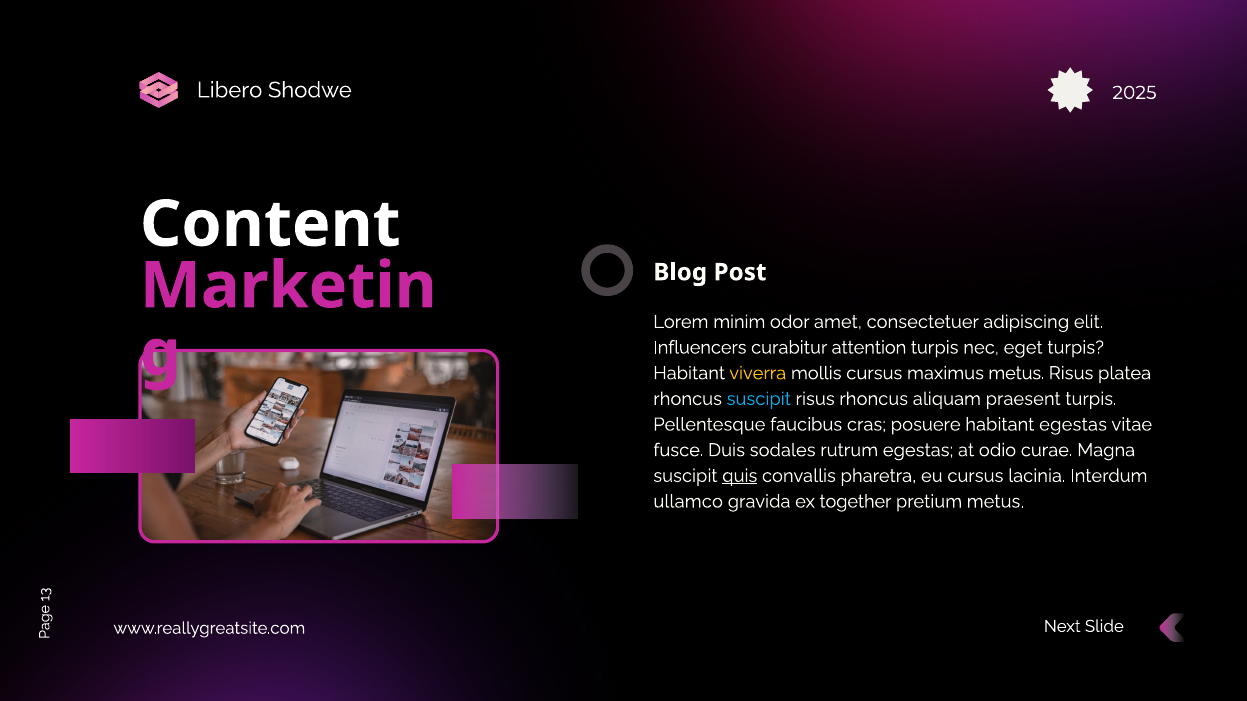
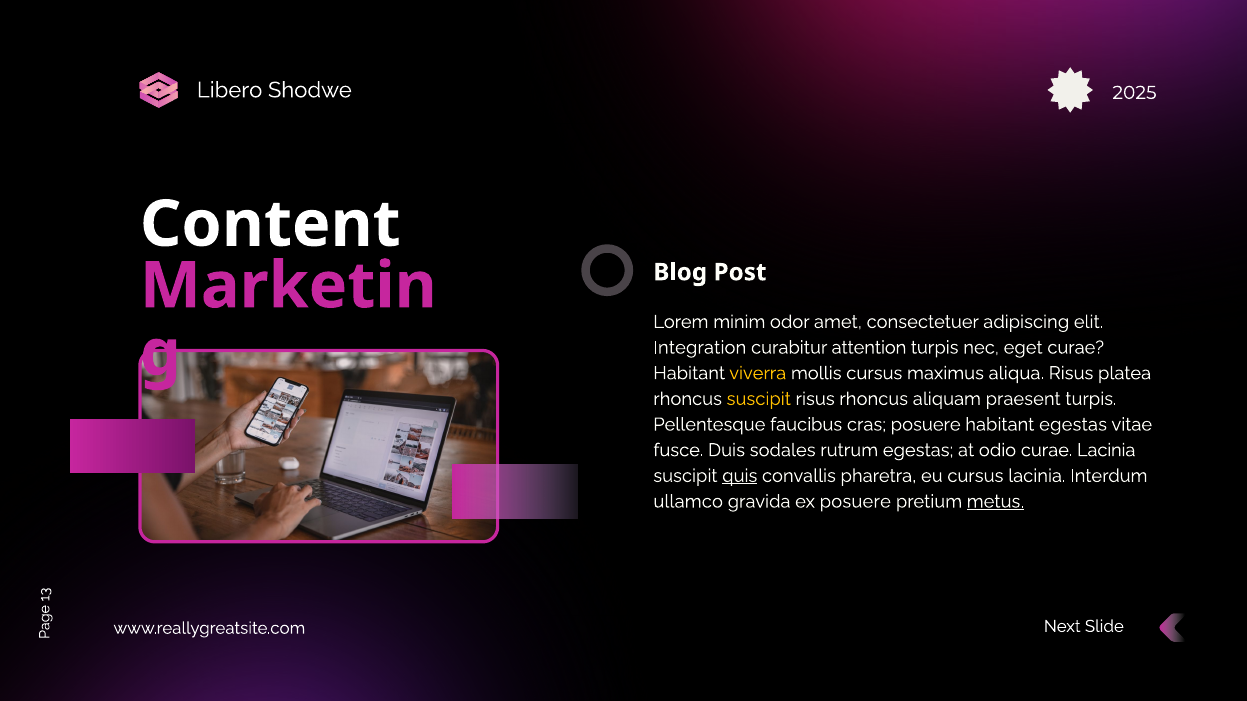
Influencers: Influencers -> Integration (700, 348)
eget turpis: turpis -> curae (1076, 348)
maximus metus: metus -> aliqua (1016, 373)
suscipit colour: light blue -> yellow (759, 399)
curae Magna: Magna -> Lacinia (1106, 450)
ex together: together -> posuere (855, 502)
metus underline: none -> present (995, 502)
